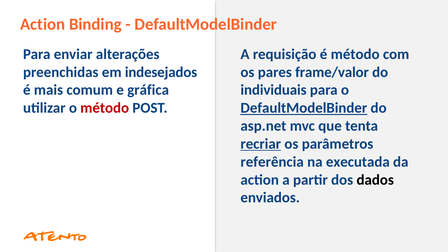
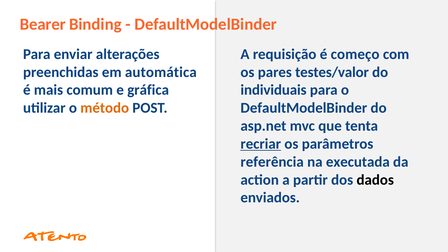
Action: Action -> Bearer (43, 24)
é método: método -> começo (355, 54)
indesejados: indesejados -> automática (161, 72)
frame/valor: frame/valor -> testes/valor (332, 72)
método colour: red -> orange (105, 108)
DefaultModelBinder underline: present -> none (304, 108)
